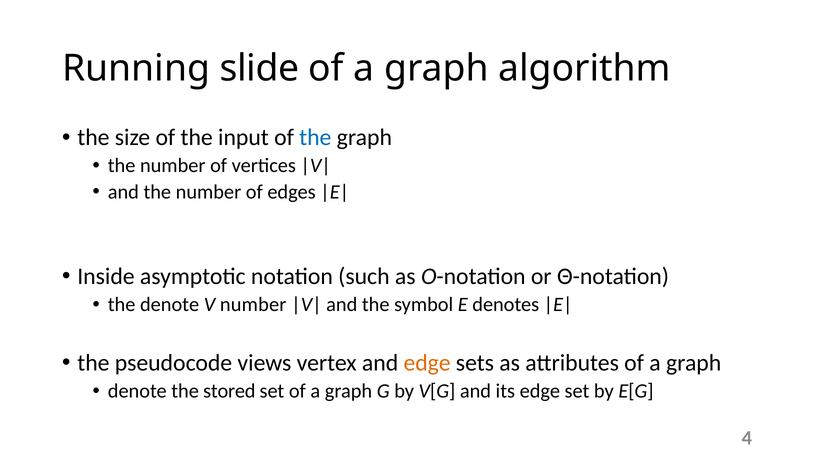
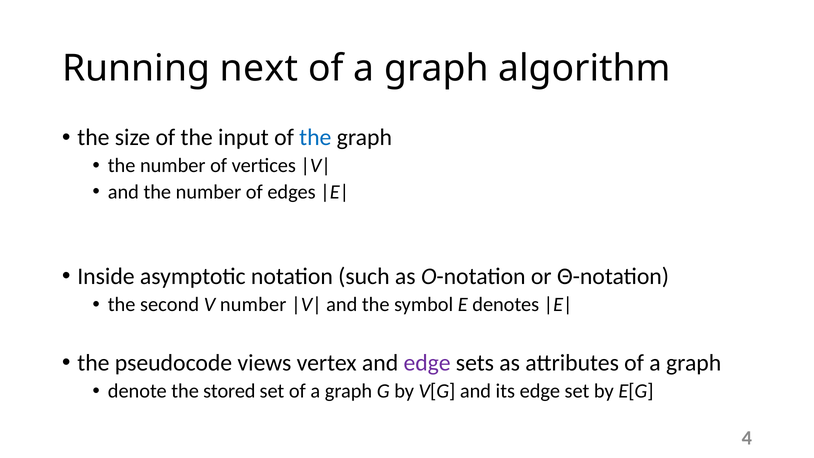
slide: slide -> next (259, 68)
the denote: denote -> second (170, 305)
edge colour: orange -> purple (427, 363)
